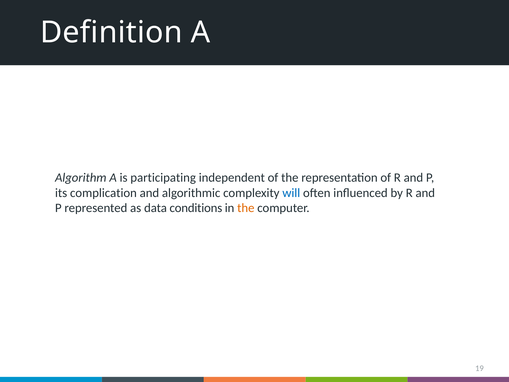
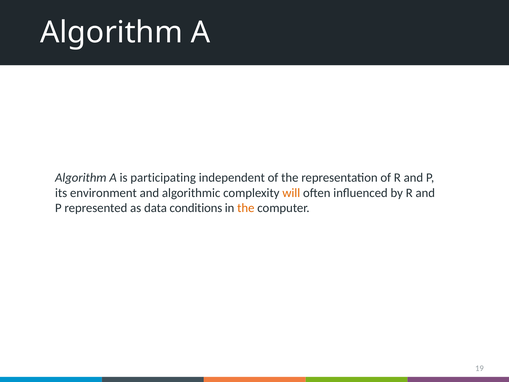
Definition: Definition -> Algorithm (111, 32)
complication: complication -> environment (103, 193)
will colour: blue -> orange (291, 193)
